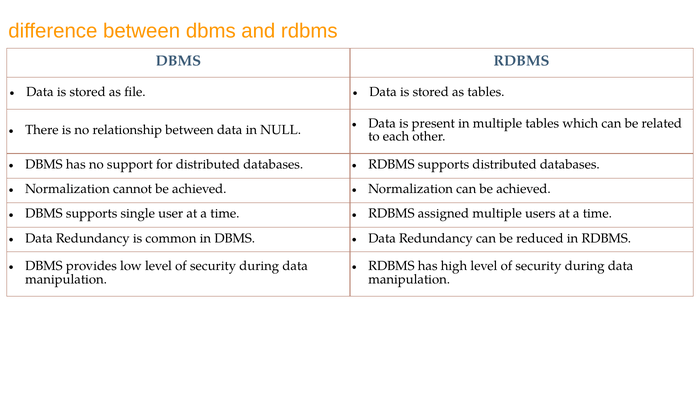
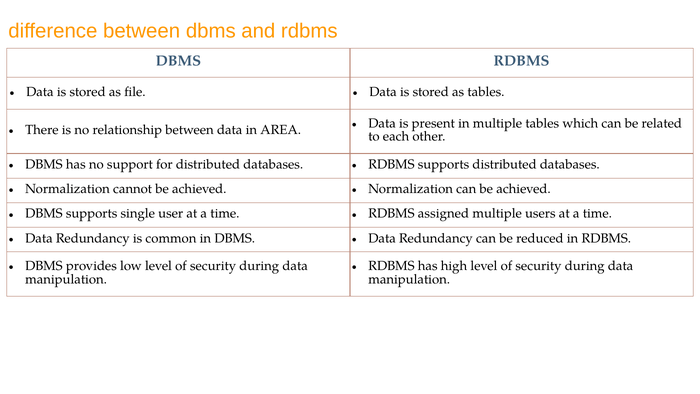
NULL: NULL -> AREA (281, 130)
